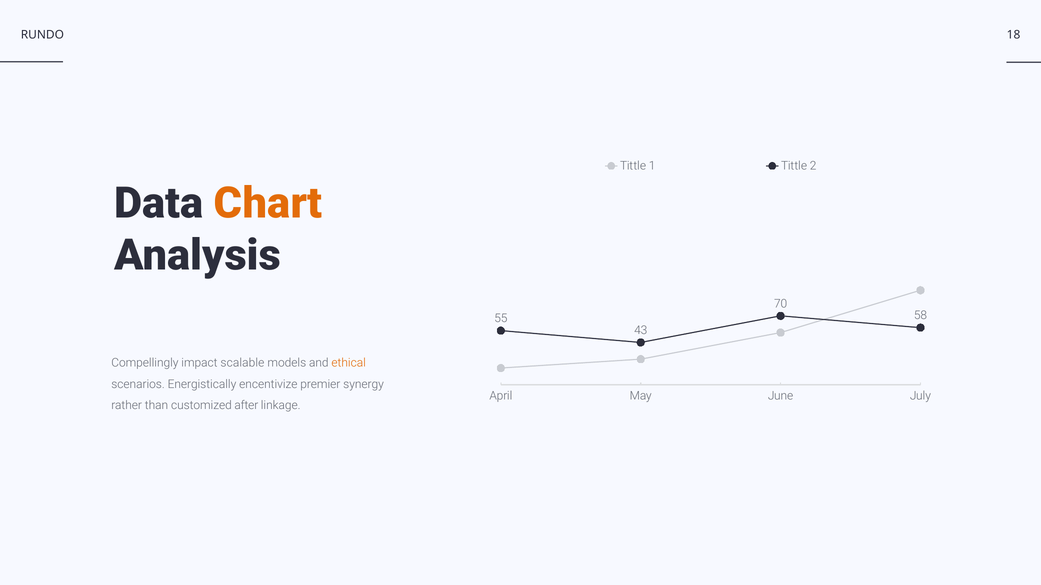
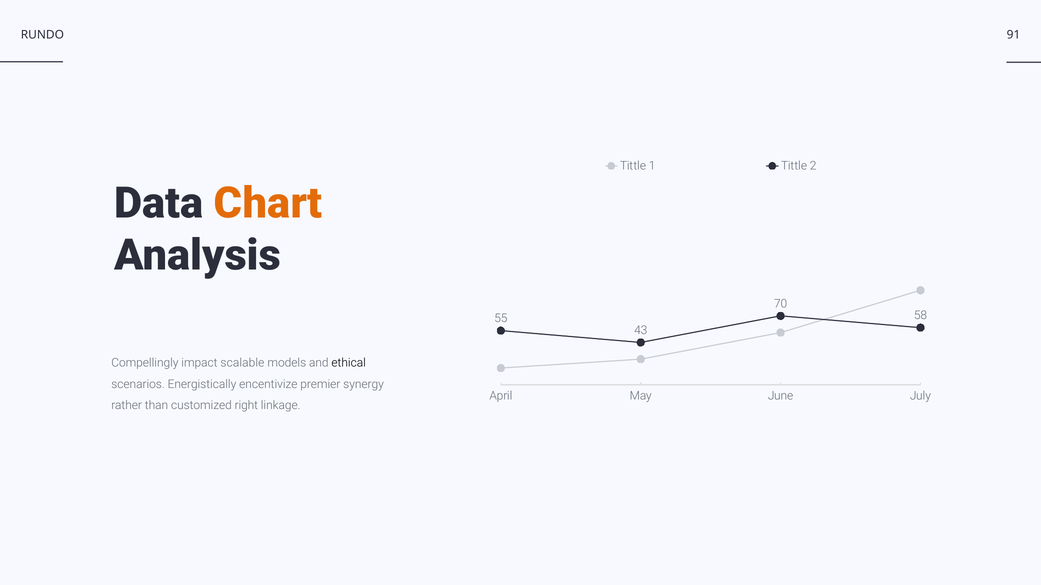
18: 18 -> 91 (1014, 35)
ethical colour: orange -> black (349, 363)
after: after -> right (246, 406)
